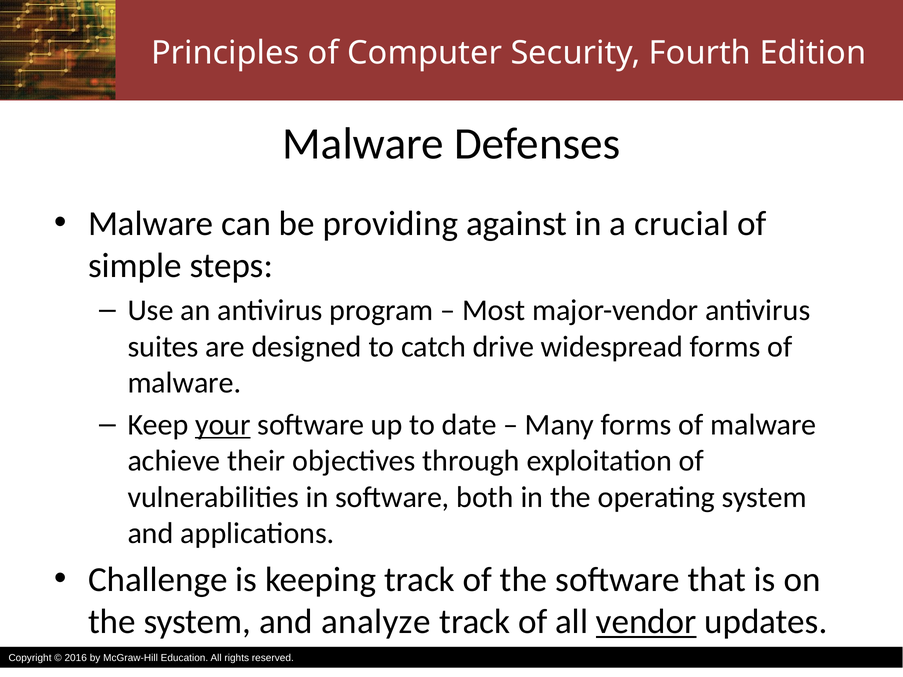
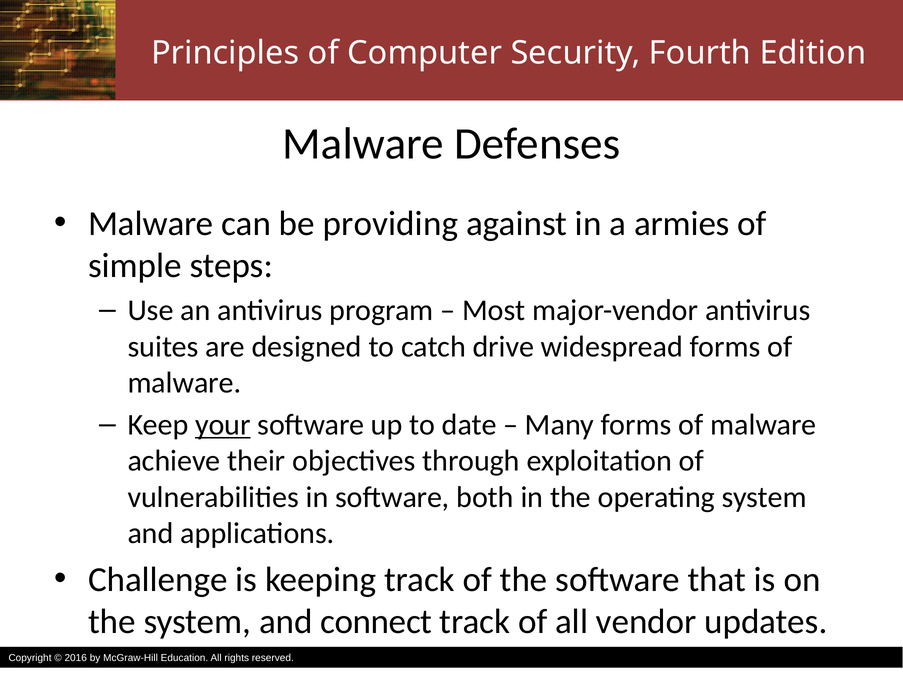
crucial: crucial -> armies (682, 224)
analyze: analyze -> connect (376, 622)
vendor underline: present -> none (646, 622)
